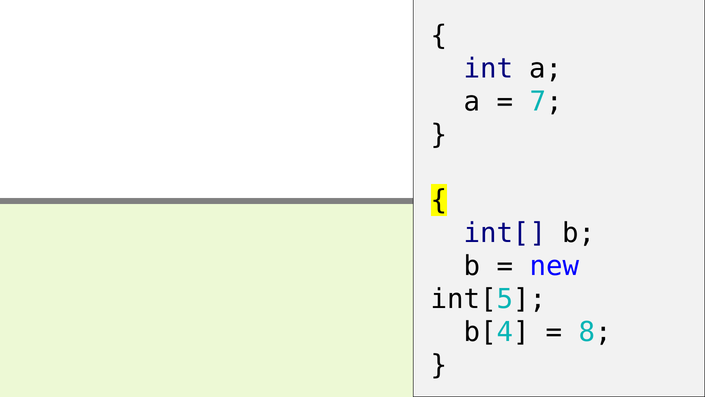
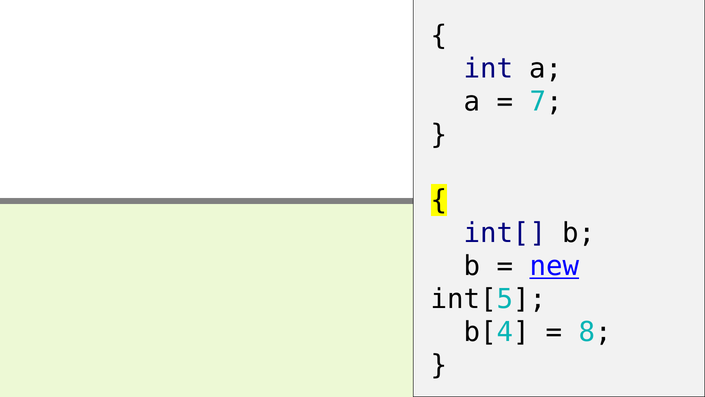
new underline: none -> present (554, 266)
